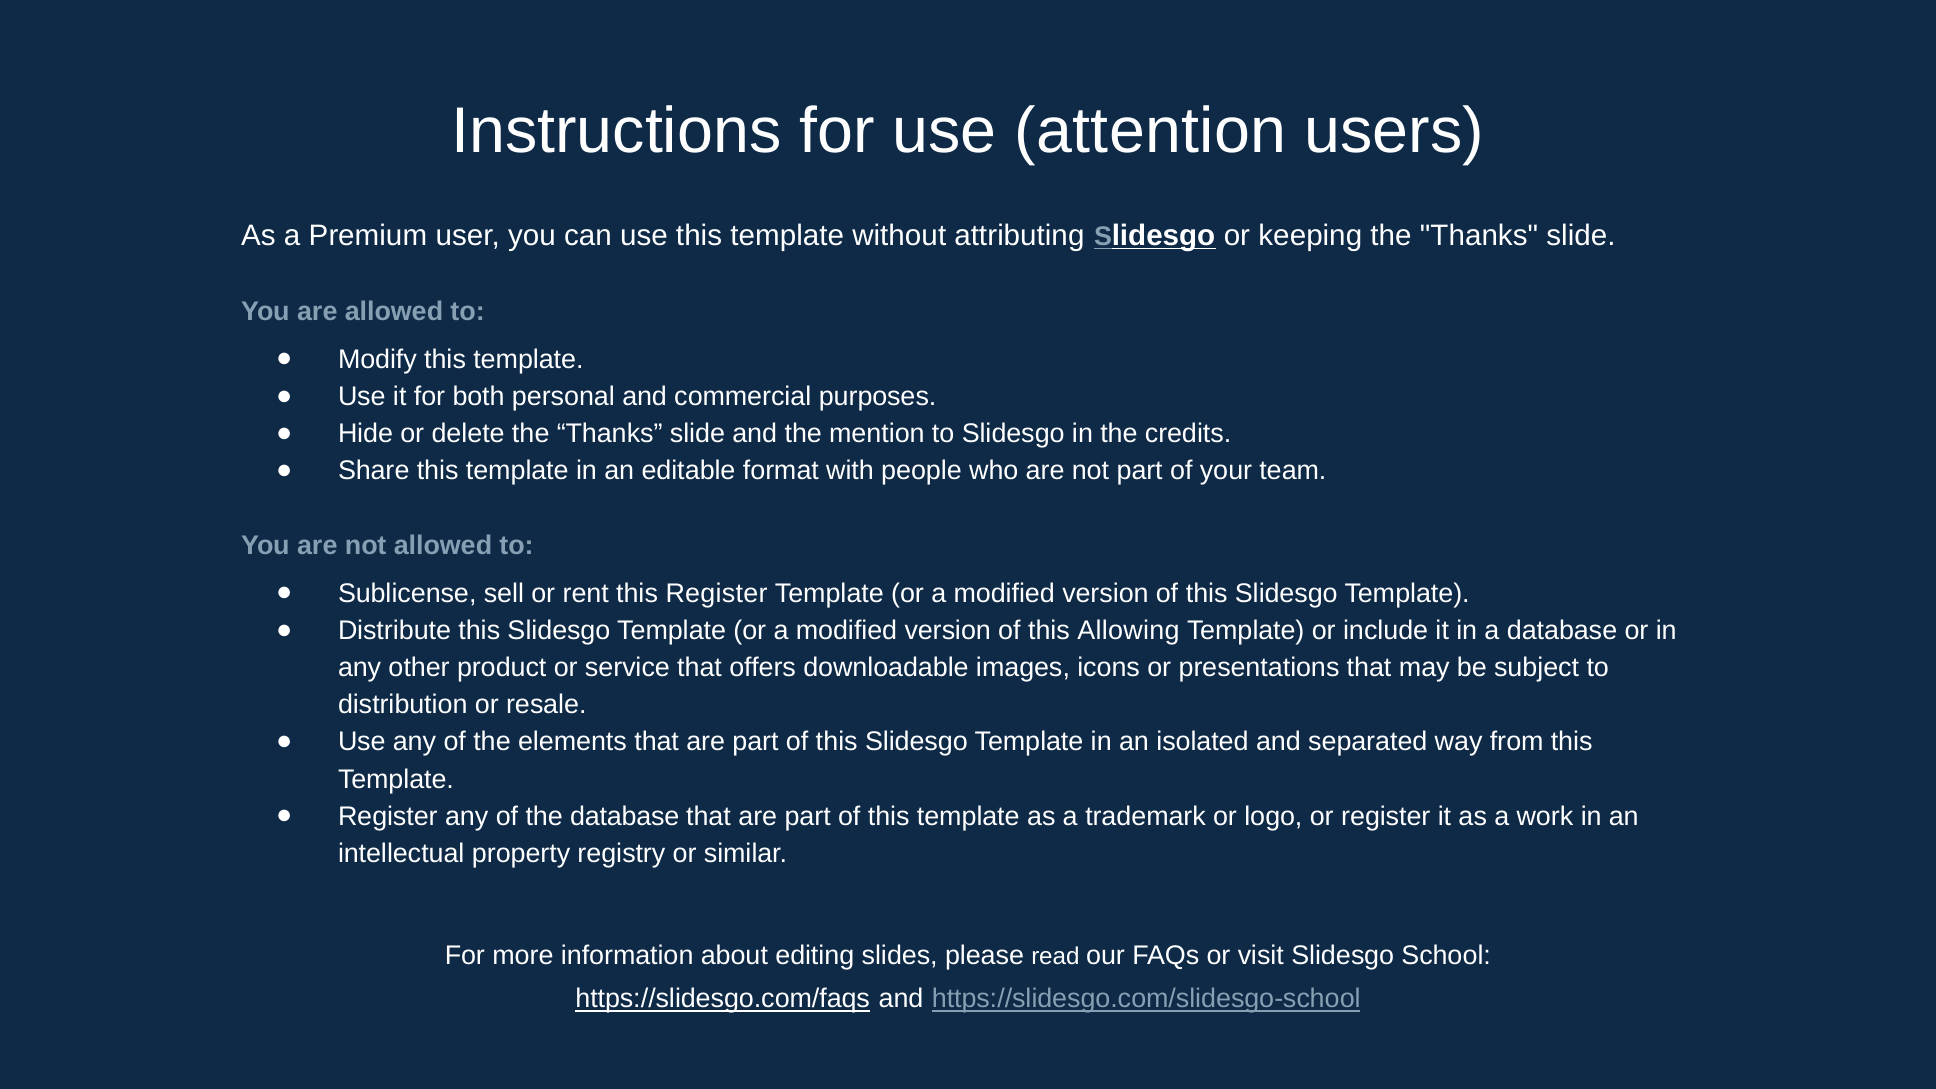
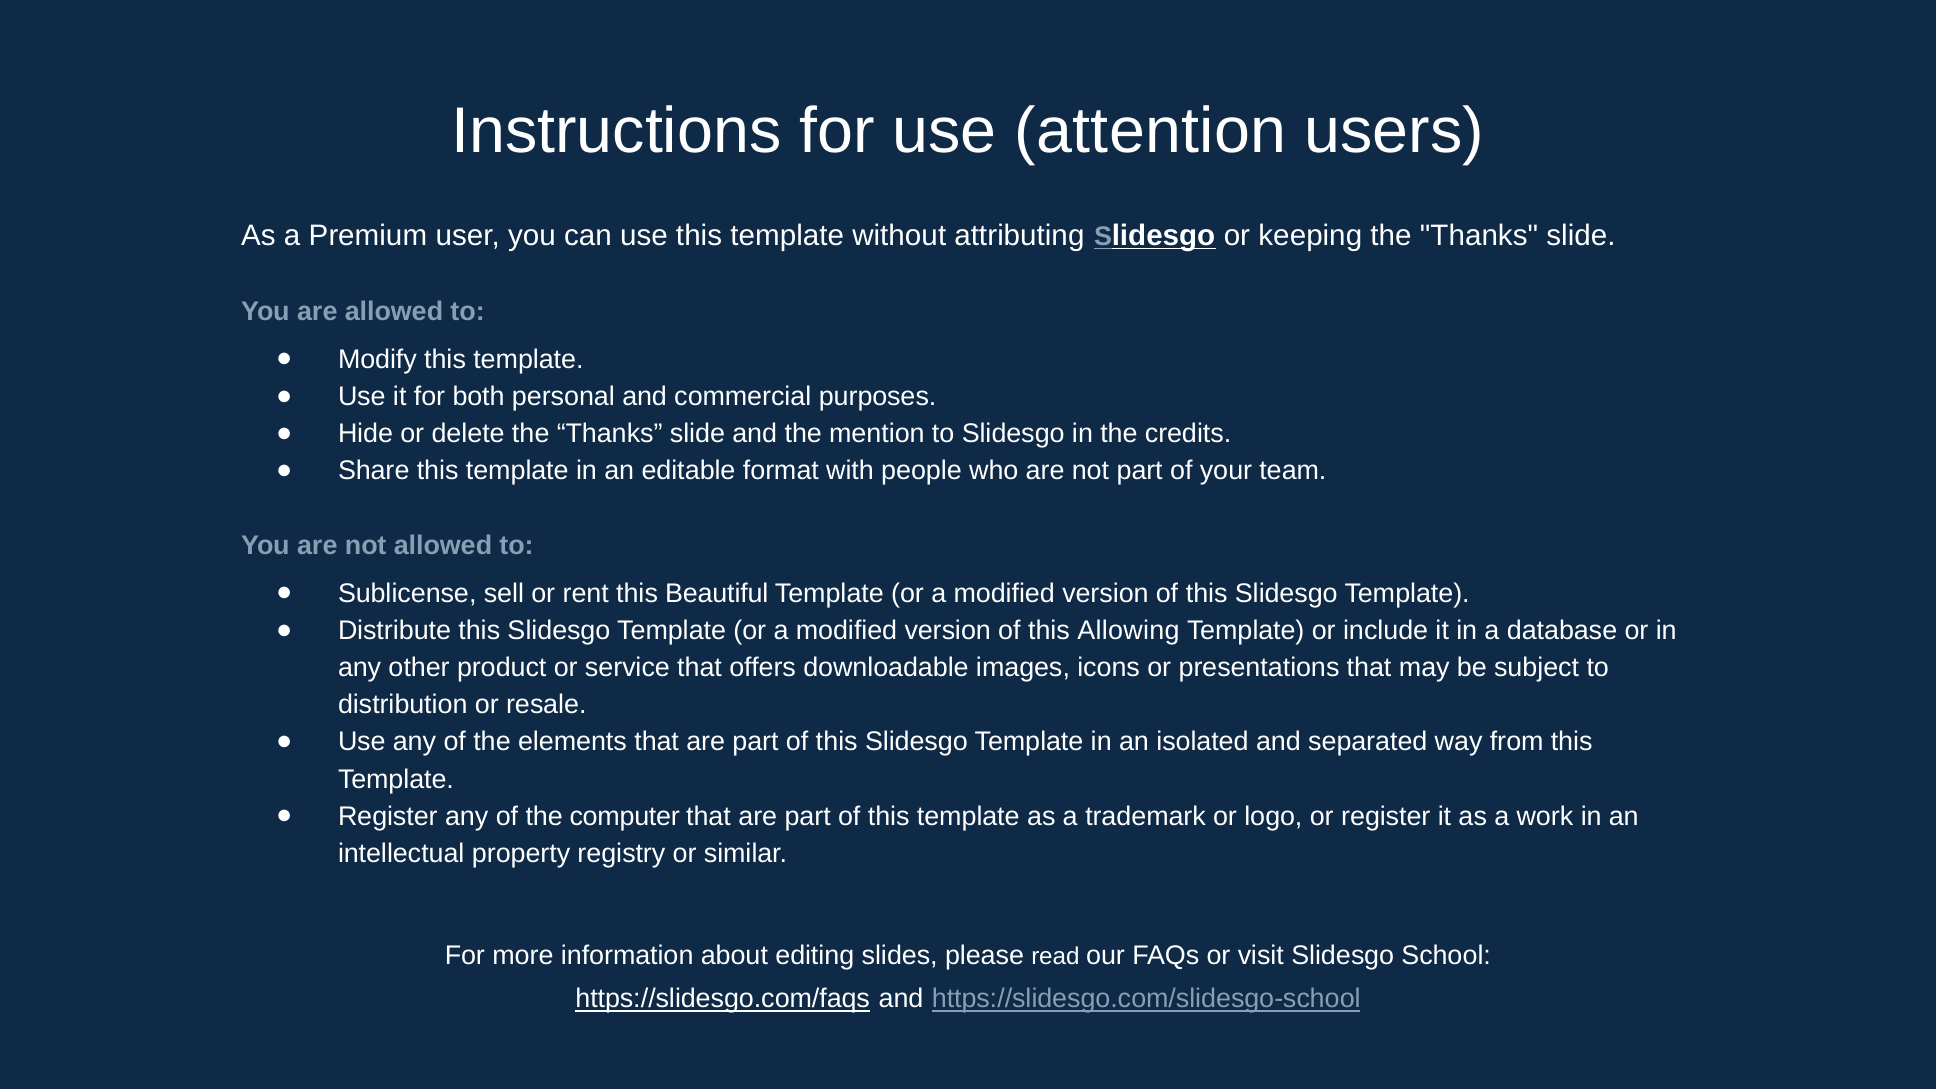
this Register: Register -> Beautiful (717, 594)
the database: database -> computer (625, 816)
